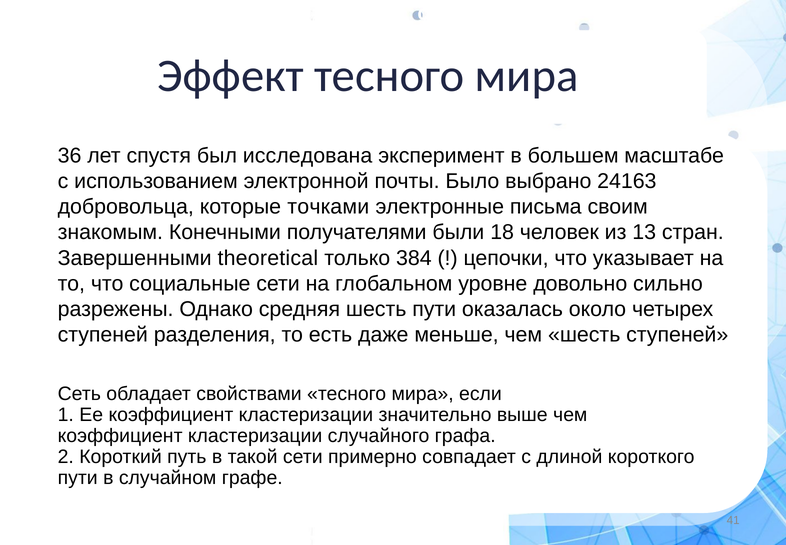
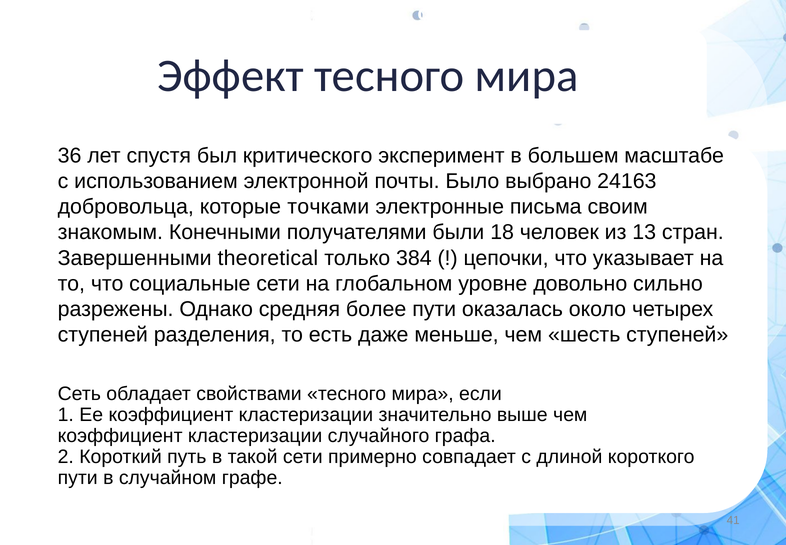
исследована: исследована -> критического (308, 155)
средняя шесть: шесть -> более (376, 309)
